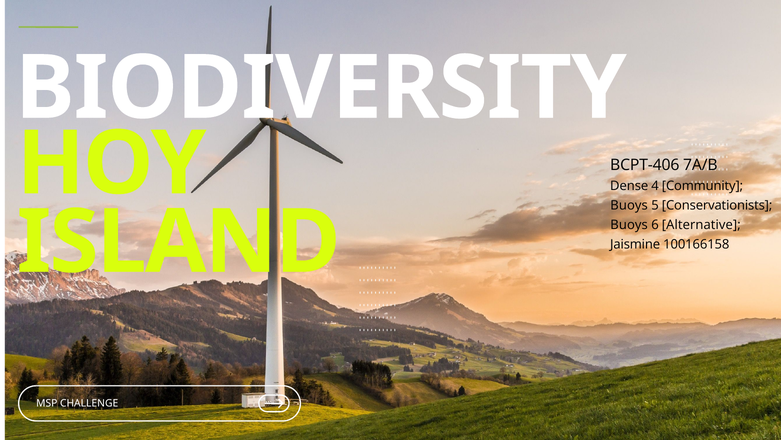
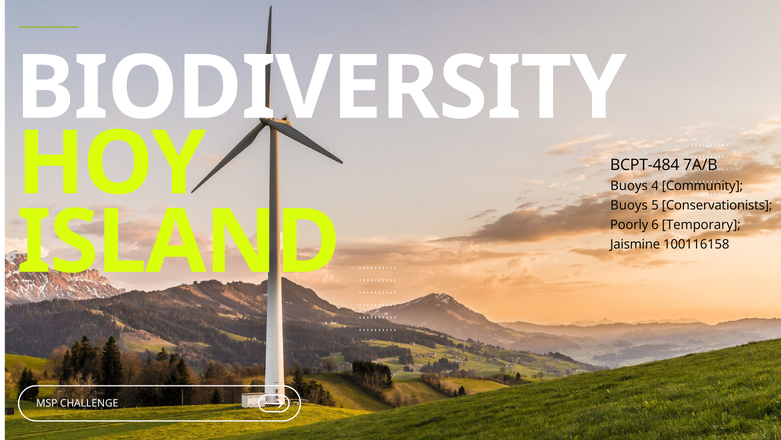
BCPT-406: BCPT-406 -> BCPT-484 (645, 165)
Dense: Dense -> Buoys (629, 186)
Buoys: Buoys -> Poorly (629, 225)
Alternative: Alternative -> Temporary (701, 225)
100166158: 100166158 -> 100116158 (696, 244)
